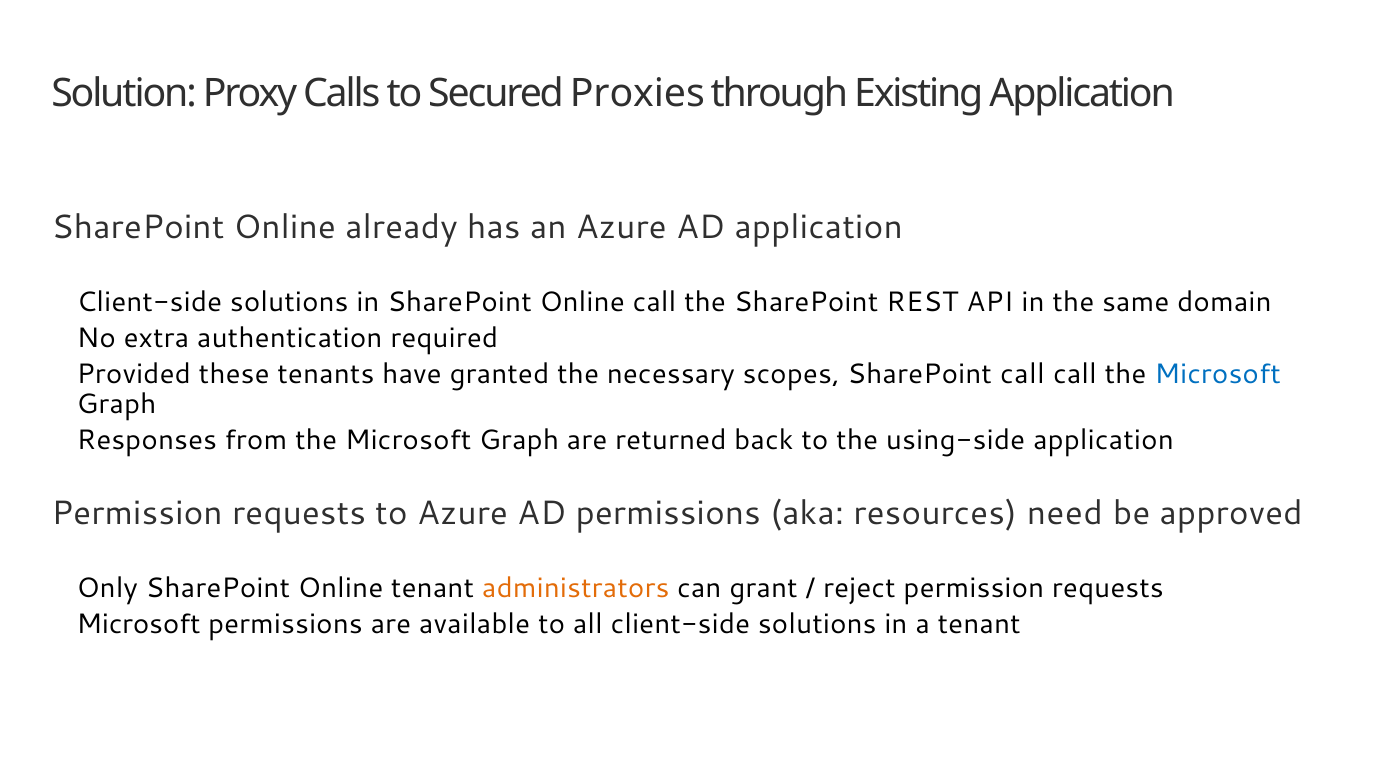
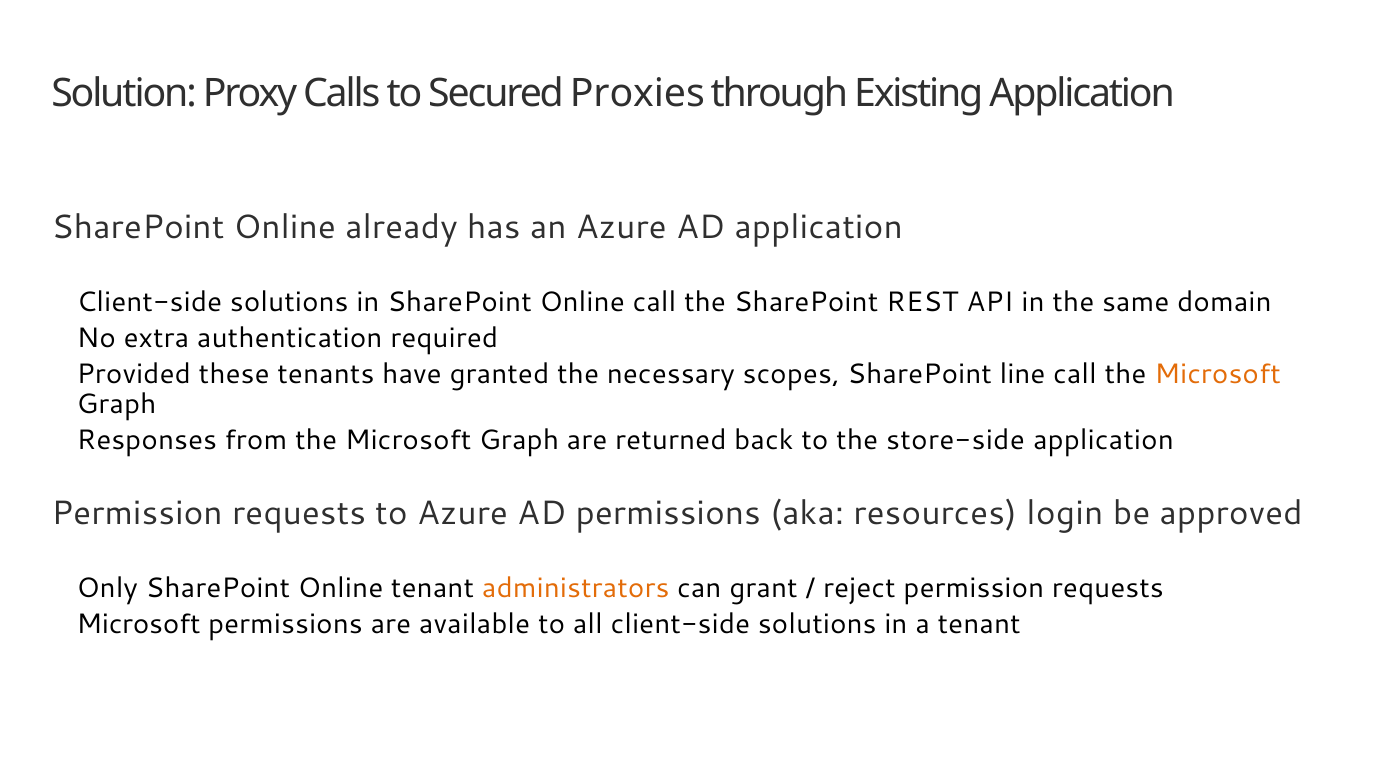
SharePoint call: call -> line (1023, 374)
Microsoft colour: blue -> orange (1218, 374)
using-side: using-side -> store-side (956, 440)
need: need -> login (1065, 514)
